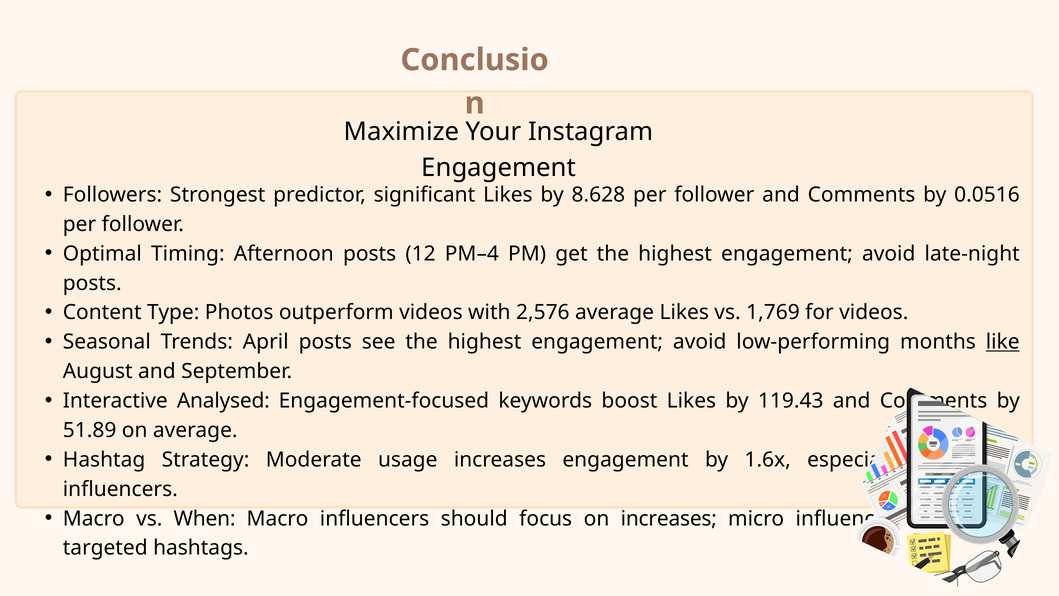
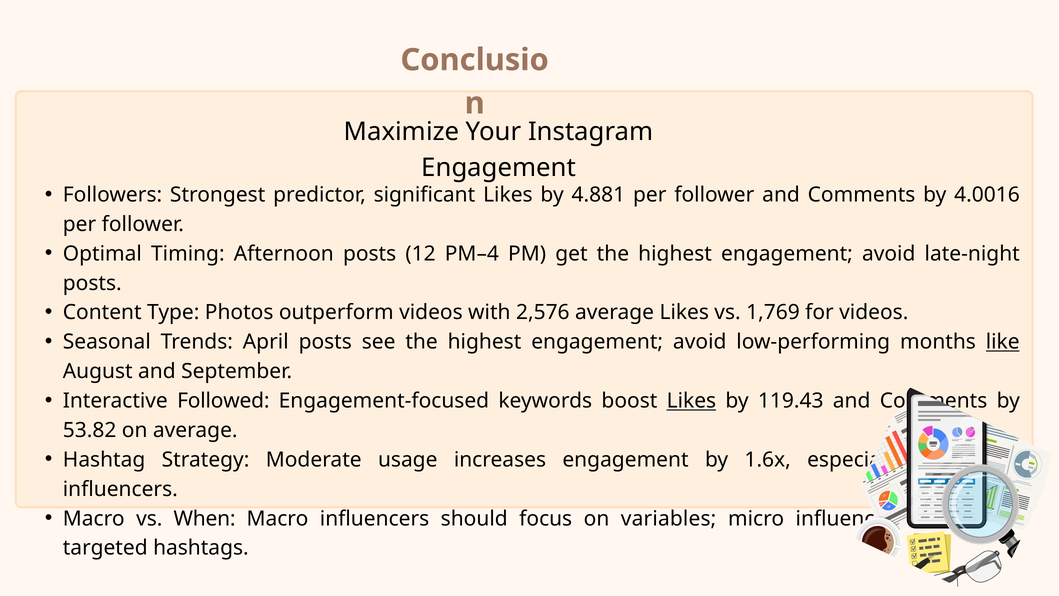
8.628: 8.628 -> 4.881 (598, 195)
0.0516: 0.0516 -> 4.0016 (987, 195)
Analysed: Analysed -> Followed (223, 401)
Likes underline: none -> present (691, 401)
51.89: 51.89 -> 53.82 (90, 430)
on increases: increases -> variables (669, 518)
